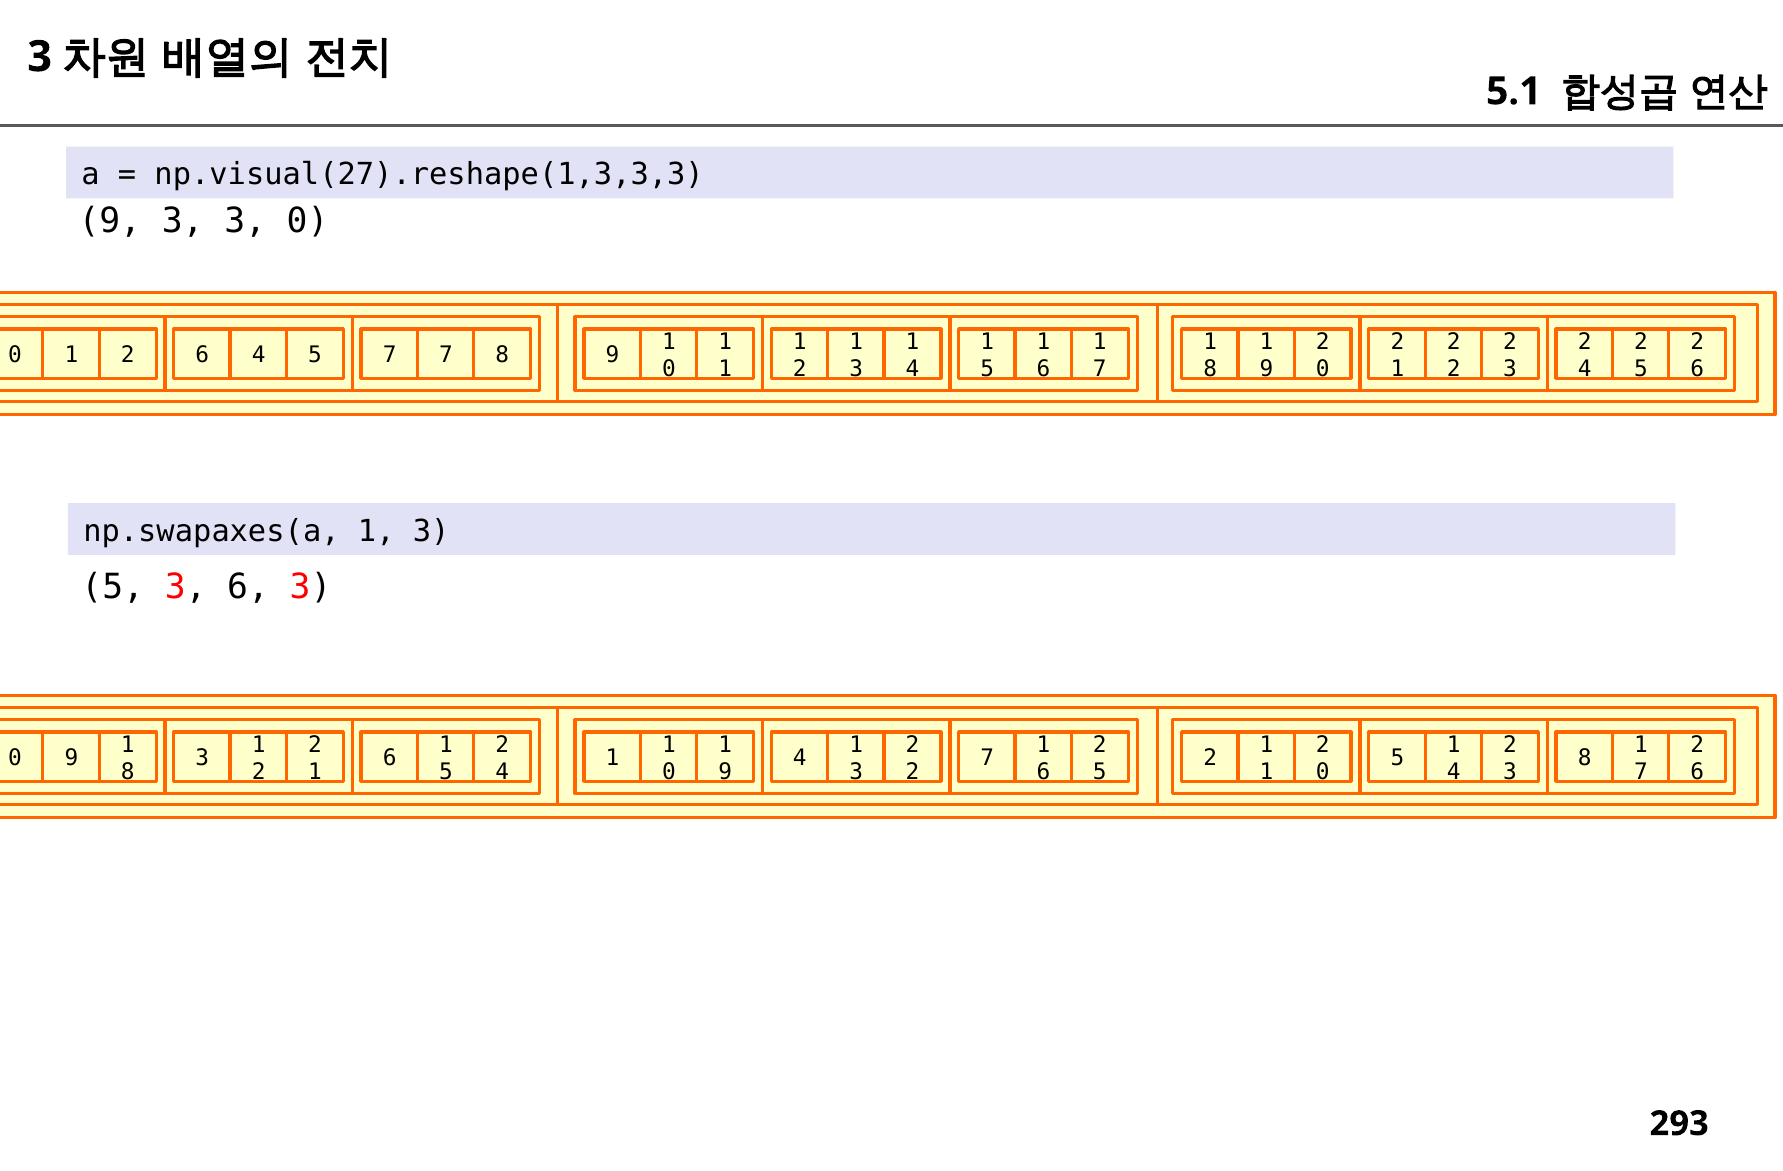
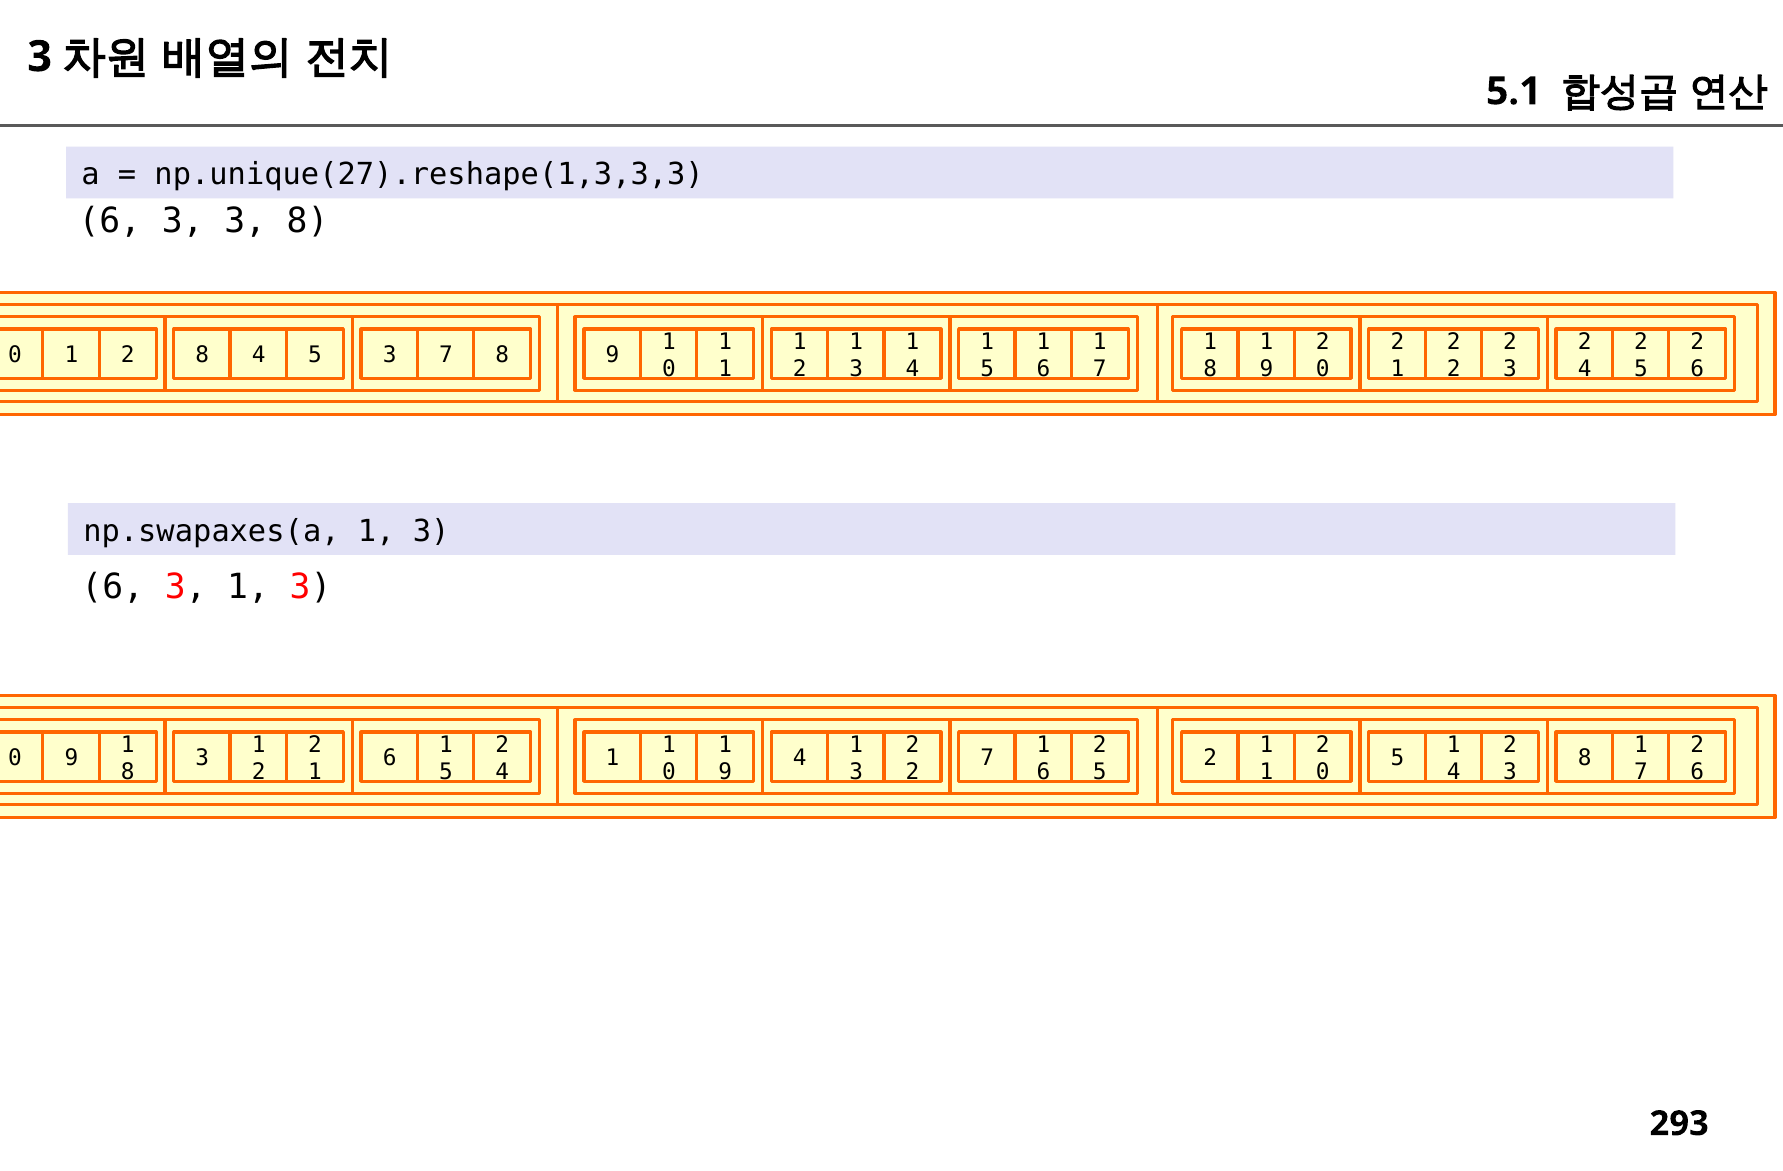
np.visual(27).reshape(1,3,3,3: np.visual(27).reshape(1,3,3,3 -> np.unique(27).reshape(1,3,3,3 (429, 175)
9: 9 -> 6 (110, 221)
3 3 0: 0 -> 8 (308, 221)
1 2 6: 6 -> 8 (202, 355)
5 7: 7 -> 3 (390, 355)
5: 5 -> 6 (113, 588)
6: 6 -> 1 (248, 588)
